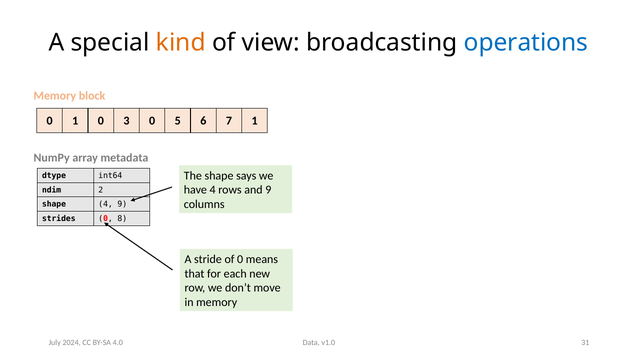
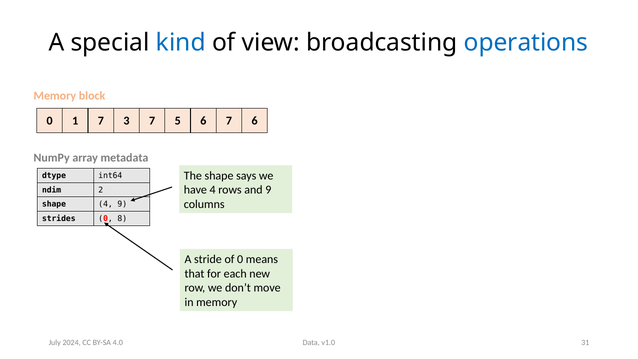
kind colour: orange -> blue (181, 43)
1 0: 0 -> 7 (101, 121)
3 0: 0 -> 7 (152, 121)
7 1: 1 -> 6 (255, 121)
